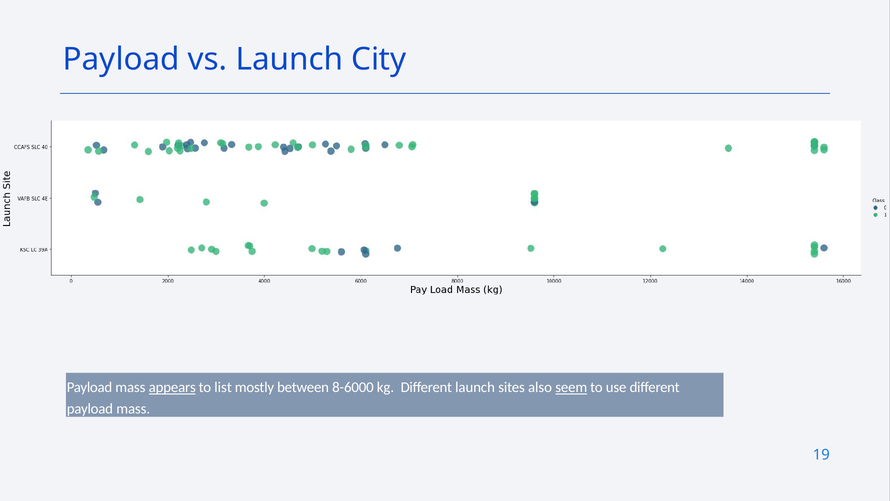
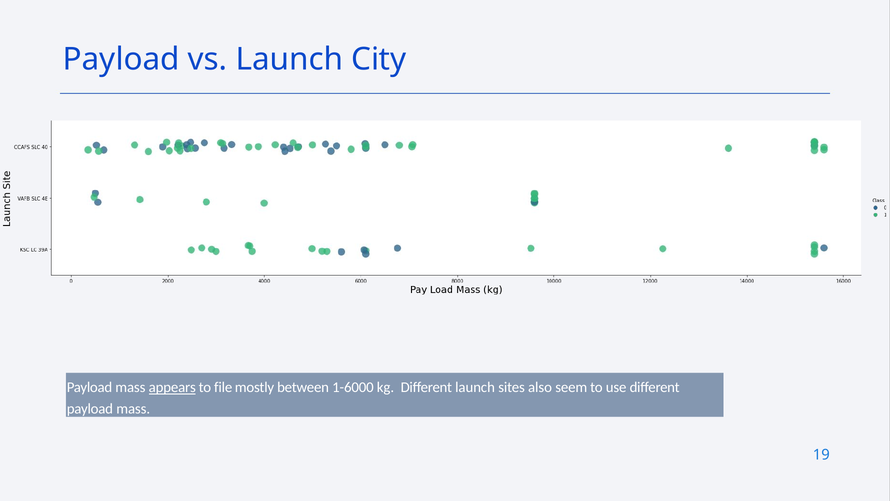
list: list -> file (223, 387)
8-6000: 8-6000 -> 1-6000 (353, 387)
seem underline: present -> none (571, 387)
